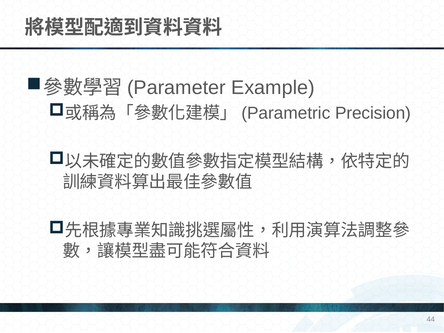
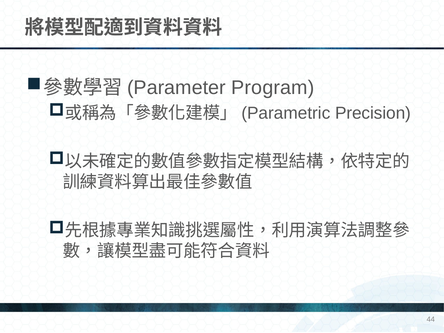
Example: Example -> Program (273, 88)
